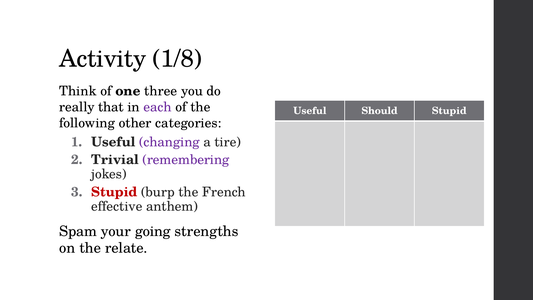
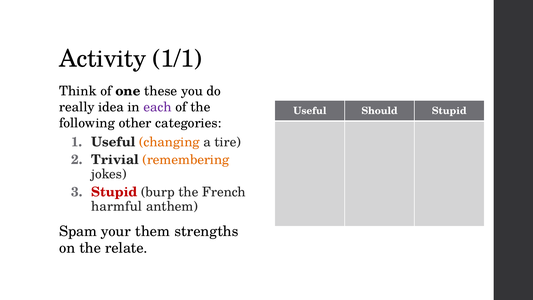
1/8: 1/8 -> 1/1 (177, 59)
three: three -> these (161, 91)
that: that -> idea (111, 107)
changing colour: purple -> orange (169, 142)
remembering colour: purple -> orange (186, 160)
effective: effective -> harmful (117, 206)
going: going -> them (153, 231)
